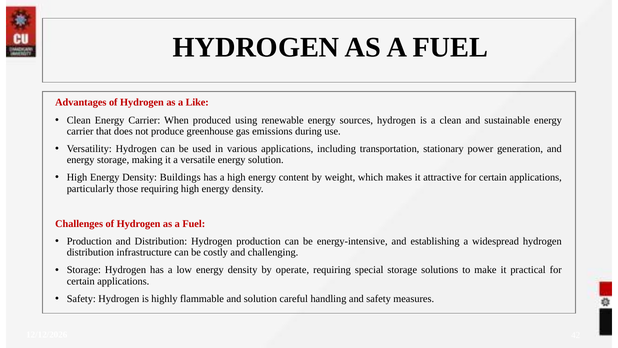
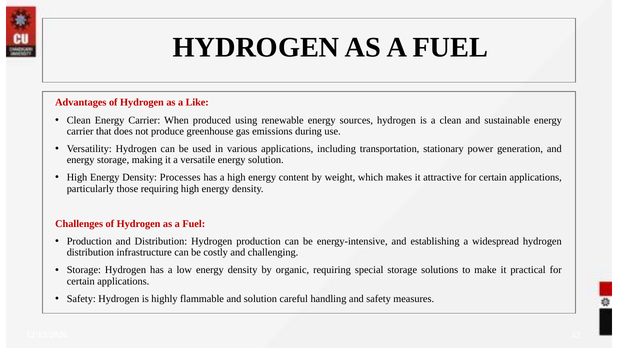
Buildings: Buildings -> Processes (180, 177)
operate: operate -> organic (293, 270)
